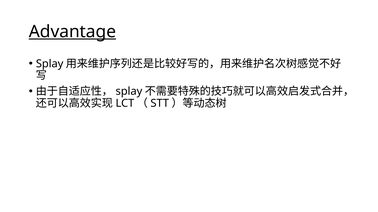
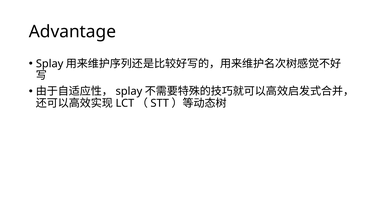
Advantage underline: present -> none (72, 32)
